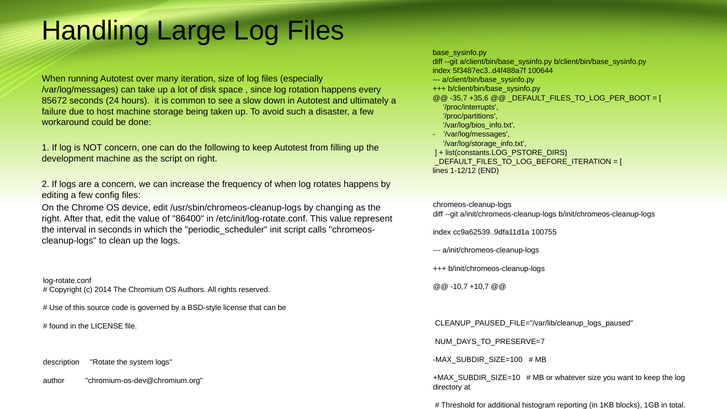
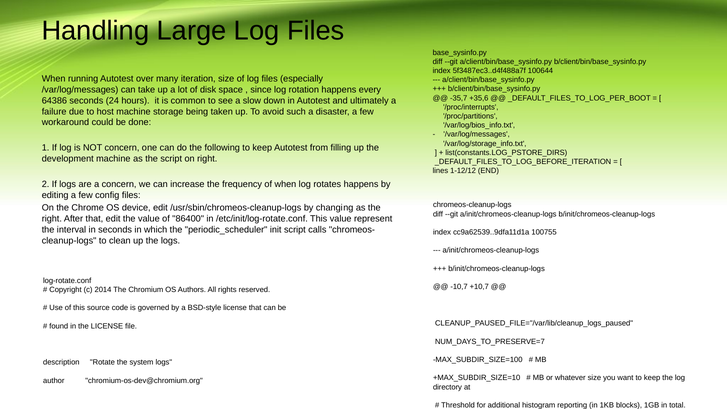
85672: 85672 -> 64386 (54, 101)
